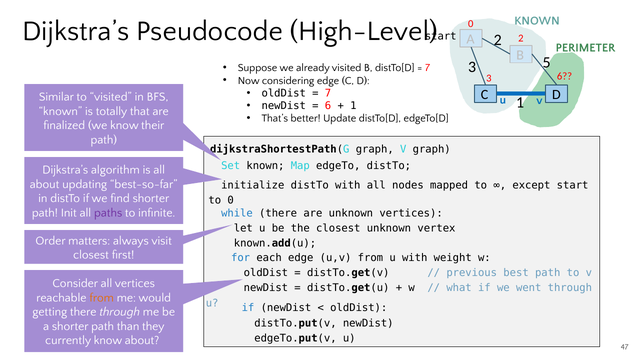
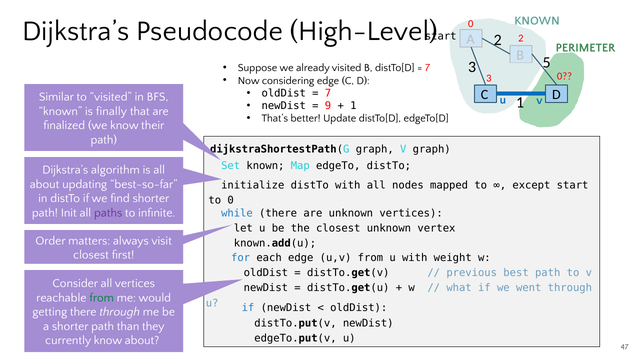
3 6: 6 -> 0 (565, 76)
6: 6 -> 9 (328, 106)
totally: totally -> finally (111, 111)
from colour: orange -> green (102, 298)
